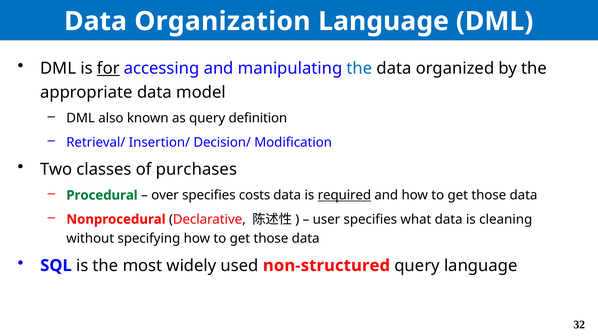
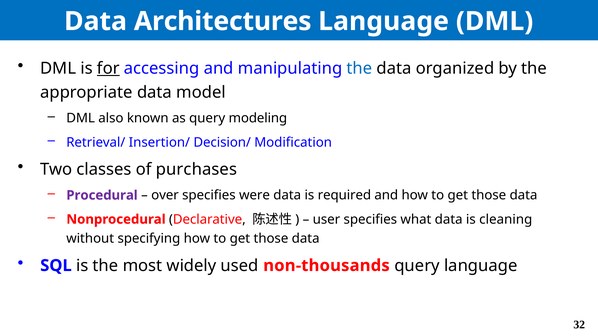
Organization: Organization -> Architectures (223, 21)
definition: definition -> modeling (258, 118)
Procedural colour: green -> purple (102, 195)
costs: costs -> were (255, 195)
required underline: present -> none (344, 195)
non-structured: non-structured -> non-thousands (326, 266)
